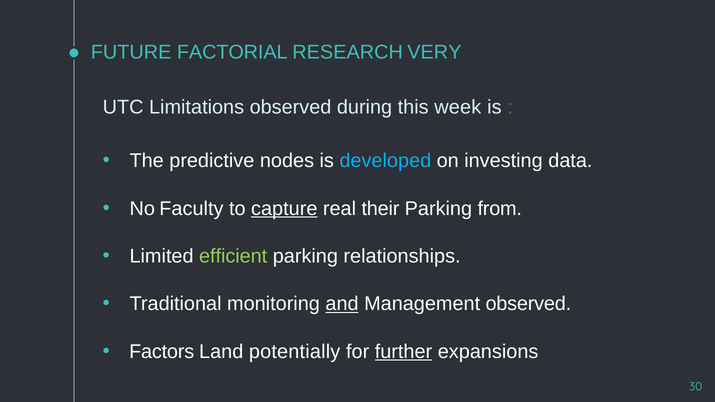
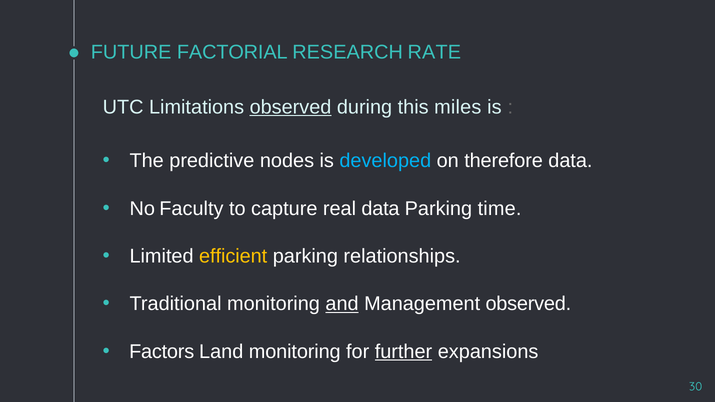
VERY: VERY -> RATE (434, 52)
observed underline: none -> present (291, 107)
week: week -> miles (458, 107)
investing: investing -> therefore (504, 161)
capture underline: present -> none (284, 209)
real their: their -> data (380, 209)
from: from -> time (500, 209)
efficient colour: light green -> yellow (233, 256)
Land potentially: potentially -> monitoring (295, 352)
